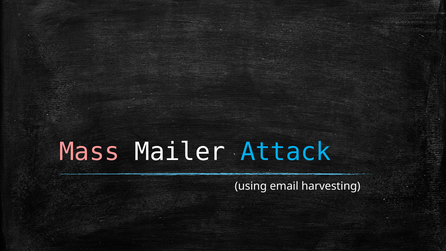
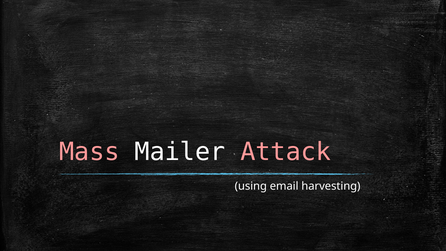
Attack colour: light blue -> pink (286, 152)
